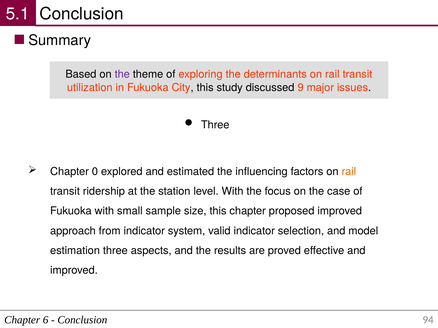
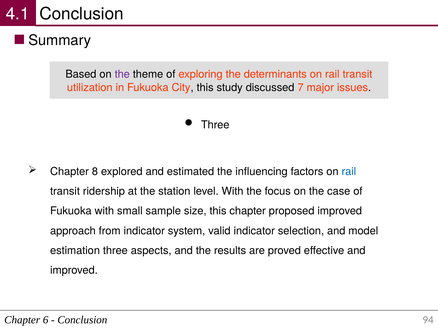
5.1: 5.1 -> 4.1 (18, 14)
9: 9 -> 7 (301, 88)
0: 0 -> 8 (95, 172)
rail colour: orange -> blue (349, 172)
